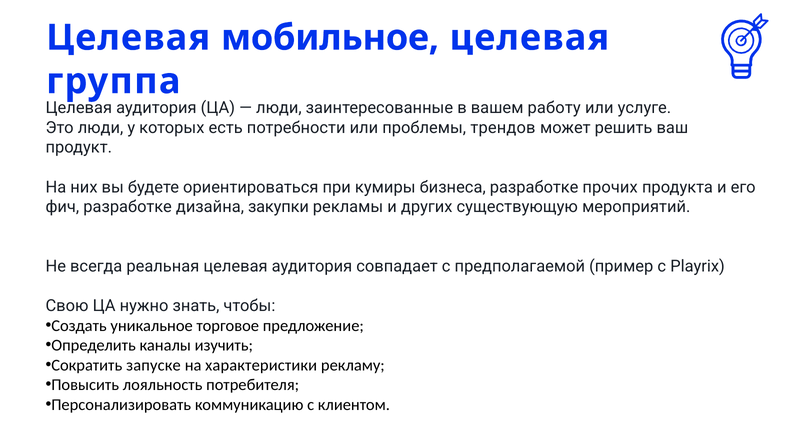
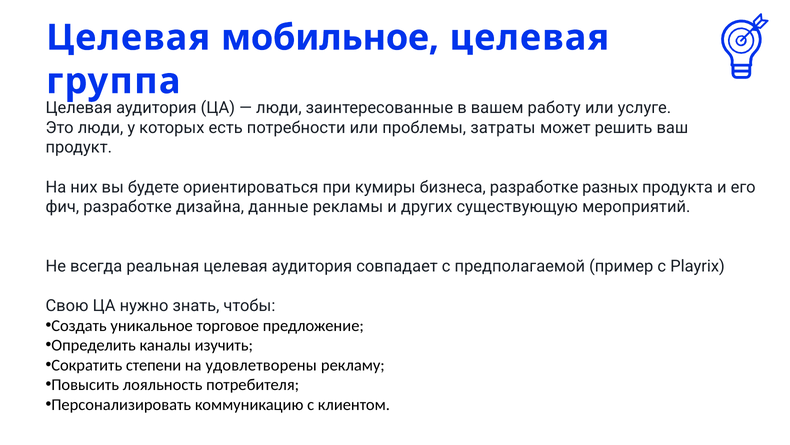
трендов: трендов -> затраты (503, 128)
прочих: прочих -> разных (610, 187)
закупки: закупки -> данные (278, 207)
запуске: запуске -> степени (154, 365)
характеристики: характеристики -> удовлетворены (261, 365)
